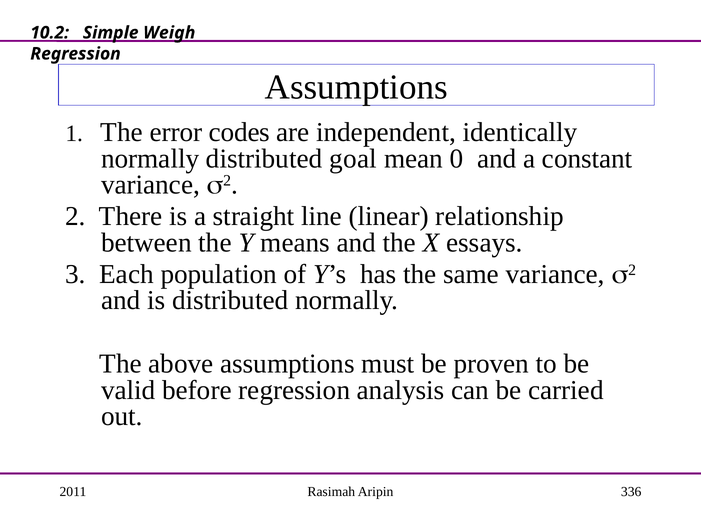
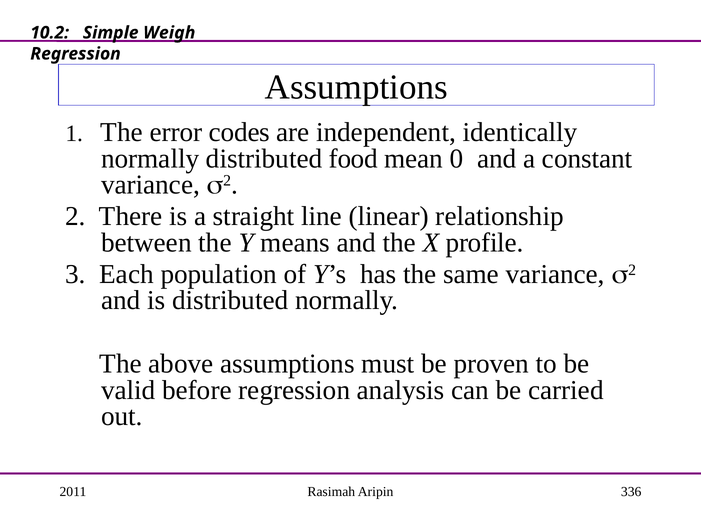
goal: goal -> food (353, 158)
essays: essays -> profile (485, 243)
